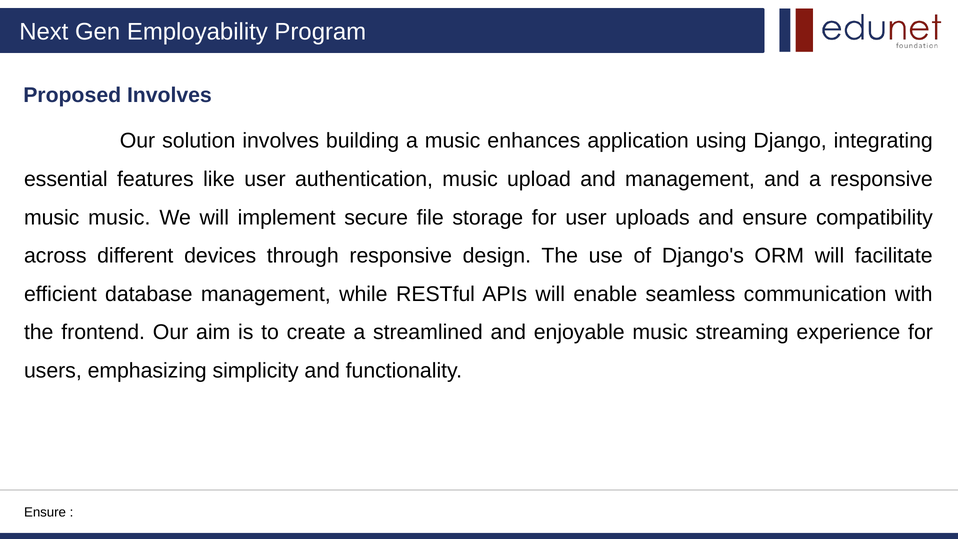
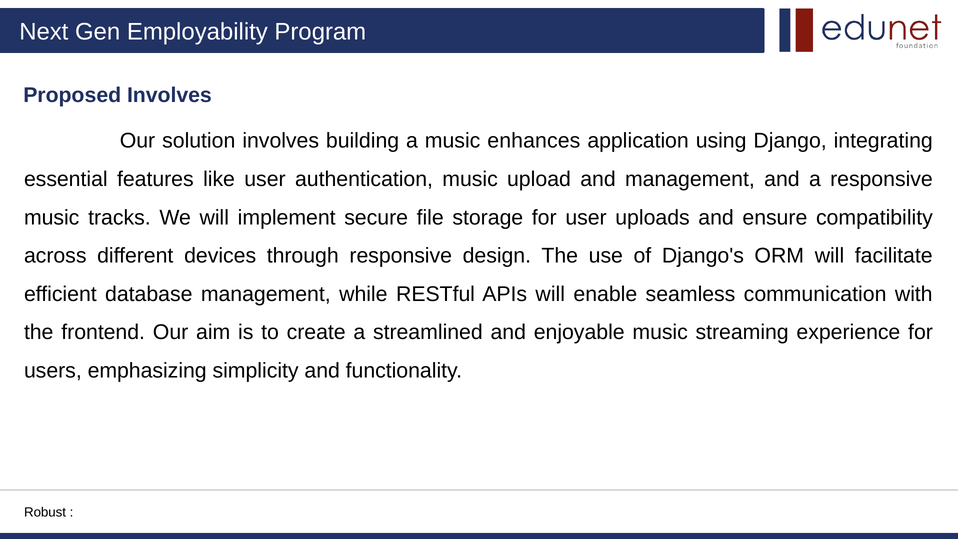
music music: music -> tracks (119, 217)
Ensure: Ensure -> Robust (45, 512)
